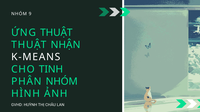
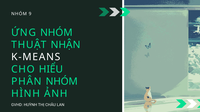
ỨNG THUẬT: THUẬT -> NHÓM (56, 33)
TINH: TINH -> HIỂU (51, 70)
